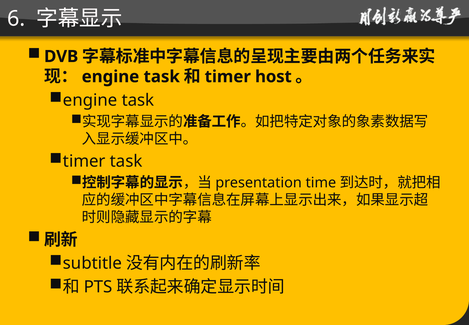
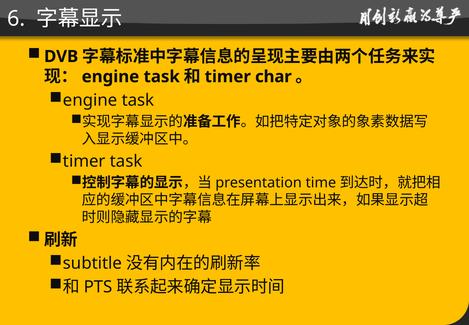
host: host -> char (273, 77)
